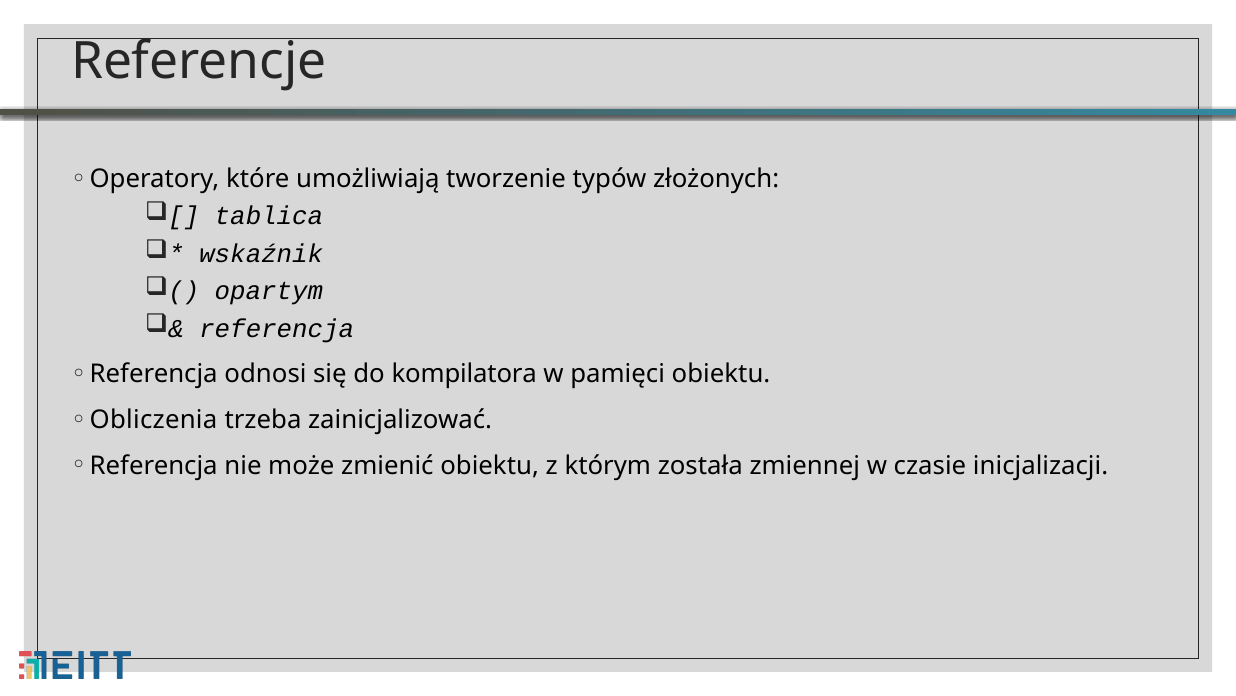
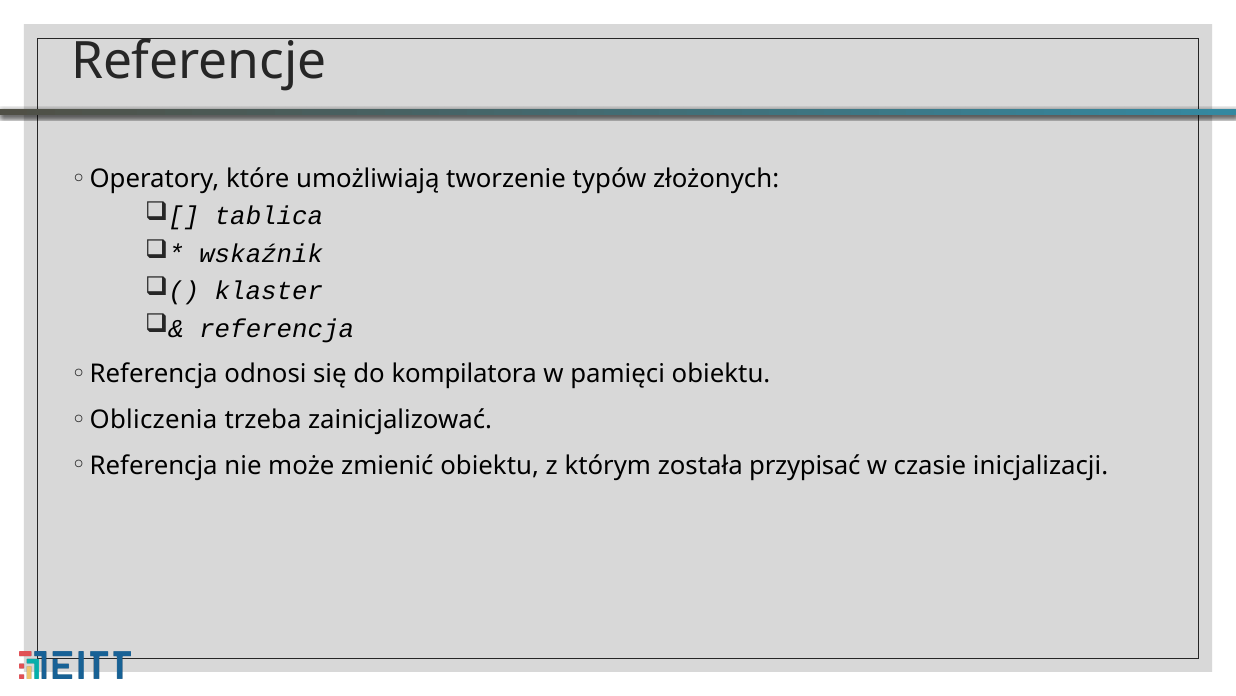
opartym: opartym -> klaster (269, 291)
zmiennej: zmiennej -> przypisać (805, 465)
